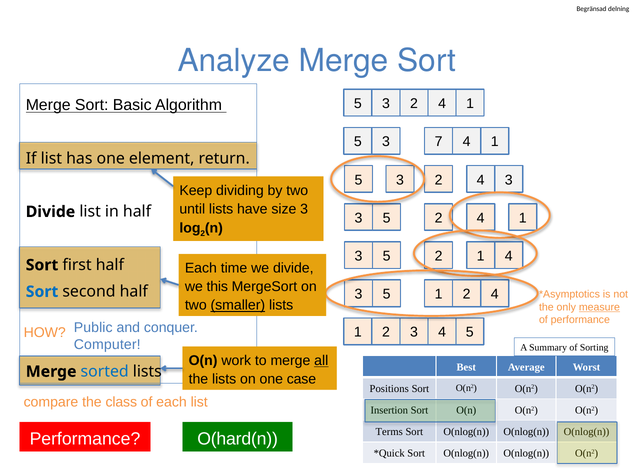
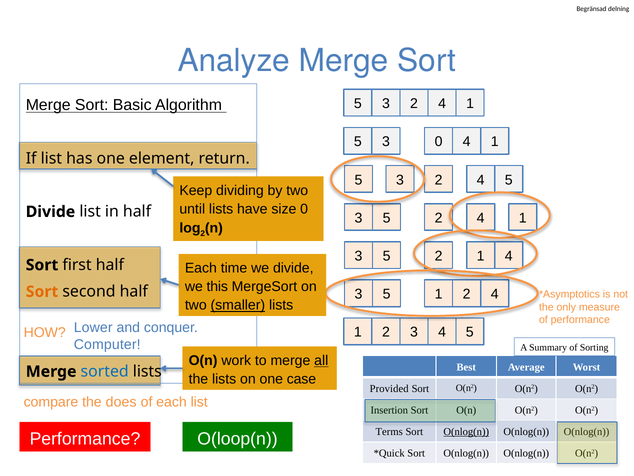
3 7: 7 -> 0 (439, 142)
4 3: 3 -> 5 (509, 180)
size 3: 3 -> 0 (304, 209)
Sort colour: blue -> orange (42, 291)
measure underline: present -> none (599, 307)
Public: Public -> Lower (93, 327)
Positions: Positions -> Provided (389, 388)
class: class -> does (121, 402)
O(nlog(n underline: none -> present (466, 431)
O(hard(n: O(hard(n -> O(loop(n (238, 439)
